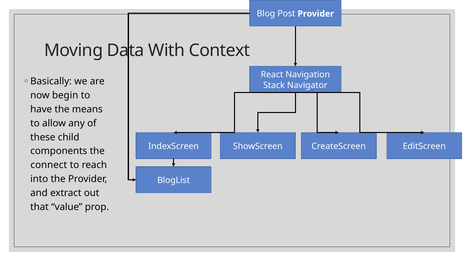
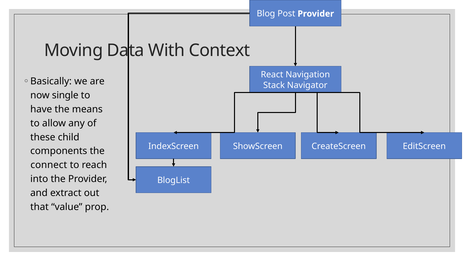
begin: begin -> single (65, 95)
